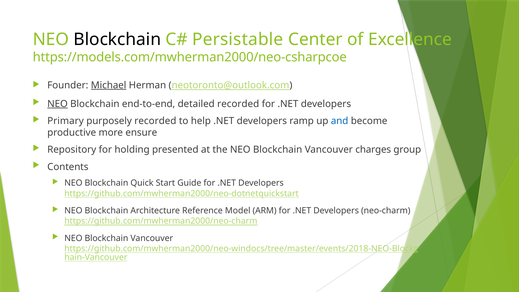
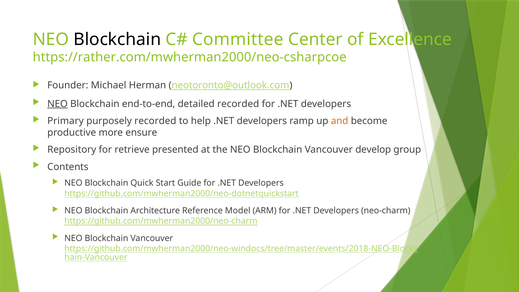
Persistable: Persistable -> Committee (238, 39)
https://models.com/mwherman2000/neo-csharpcoe: https://models.com/mwherman2000/neo-csharpcoe -> https://rather.com/mwherman2000/neo-csharpcoe (190, 57)
Michael underline: present -> none (109, 85)
and colour: blue -> orange (340, 121)
holding: holding -> retrieve (132, 150)
charges: charges -> develop (373, 150)
